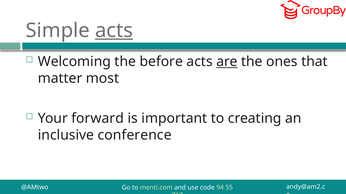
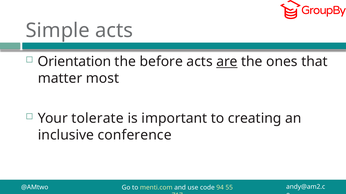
acts underline: present -> none (114, 31)
Welcoming: Welcoming -> Orientation (74, 62)
forward: forward -> tolerate (98, 119)
